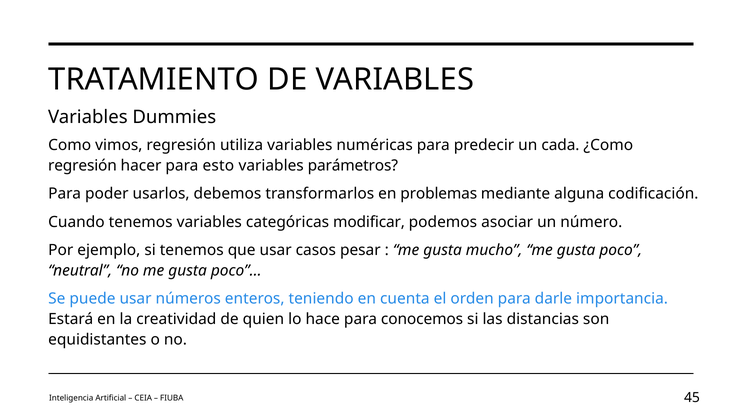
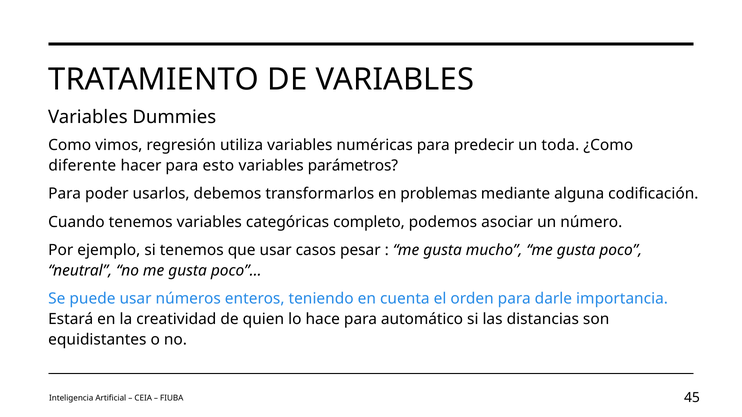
cada: cada -> toda (560, 145)
regresión: regresión -> diferente (82, 166)
modificar: modificar -> completo (369, 222)
conocemos: conocemos -> automático (422, 319)
